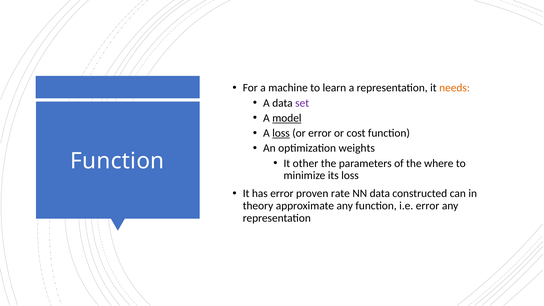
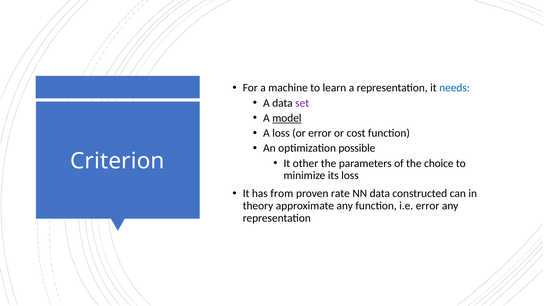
needs colour: orange -> blue (455, 88)
loss underline: present -> none (281, 133)
weights: weights -> possible (357, 148)
Function: Function -> Criterion (117, 161)
where: where -> choice (439, 163)
has error: error -> from (282, 193)
